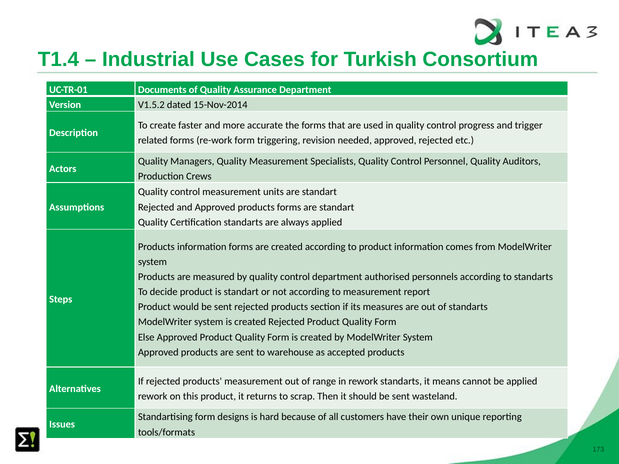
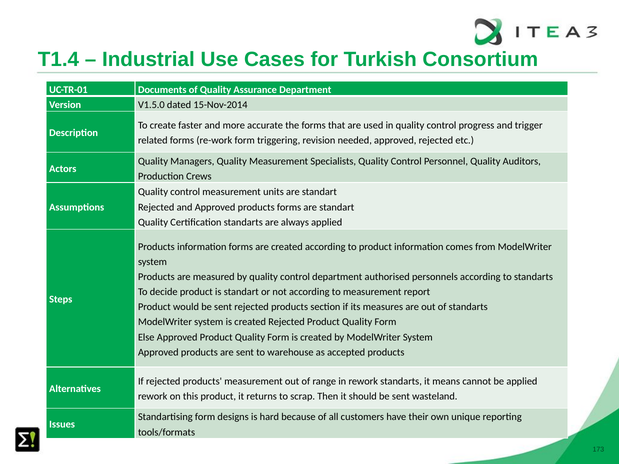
V1.5.2: V1.5.2 -> V1.5.0 (151, 105)
